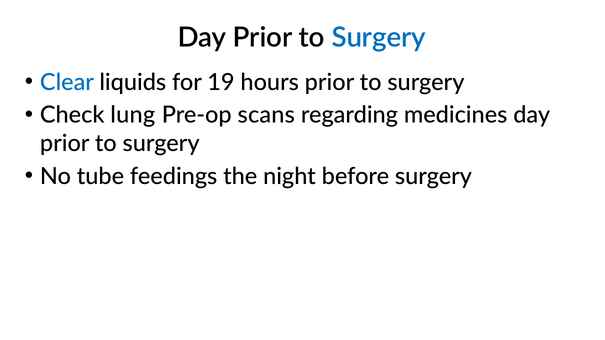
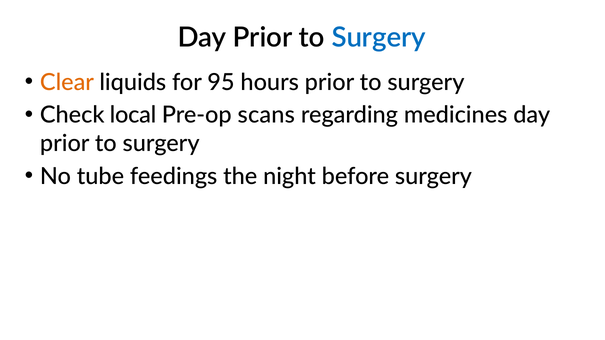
Clear colour: blue -> orange (67, 82)
19: 19 -> 95 (221, 82)
lung: lung -> local (133, 115)
